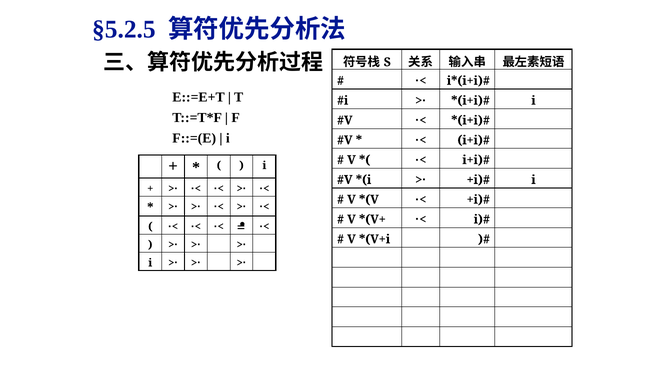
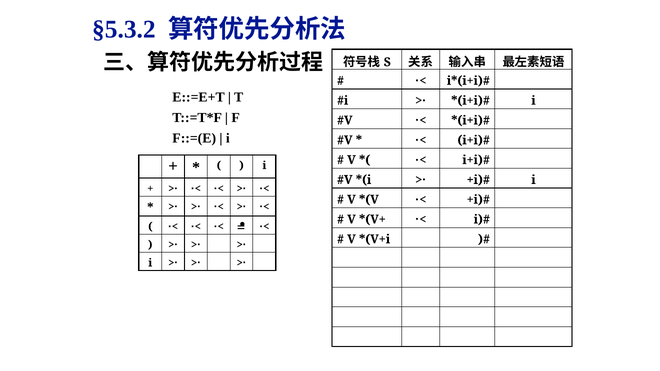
§5.2.5: §5.2.5 -> §5.3.2 (124, 29)
